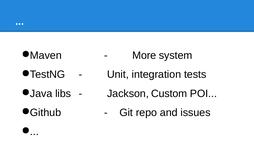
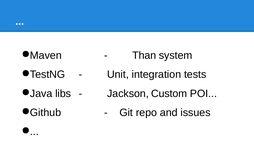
More: More -> Than (144, 55)
